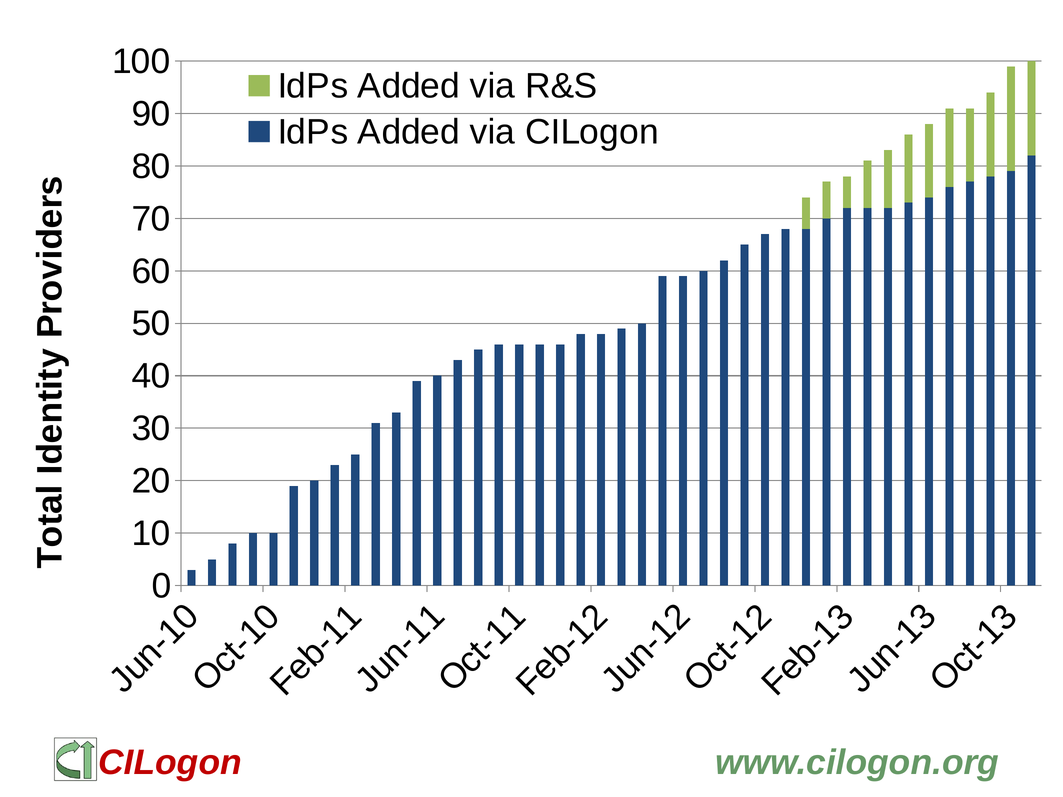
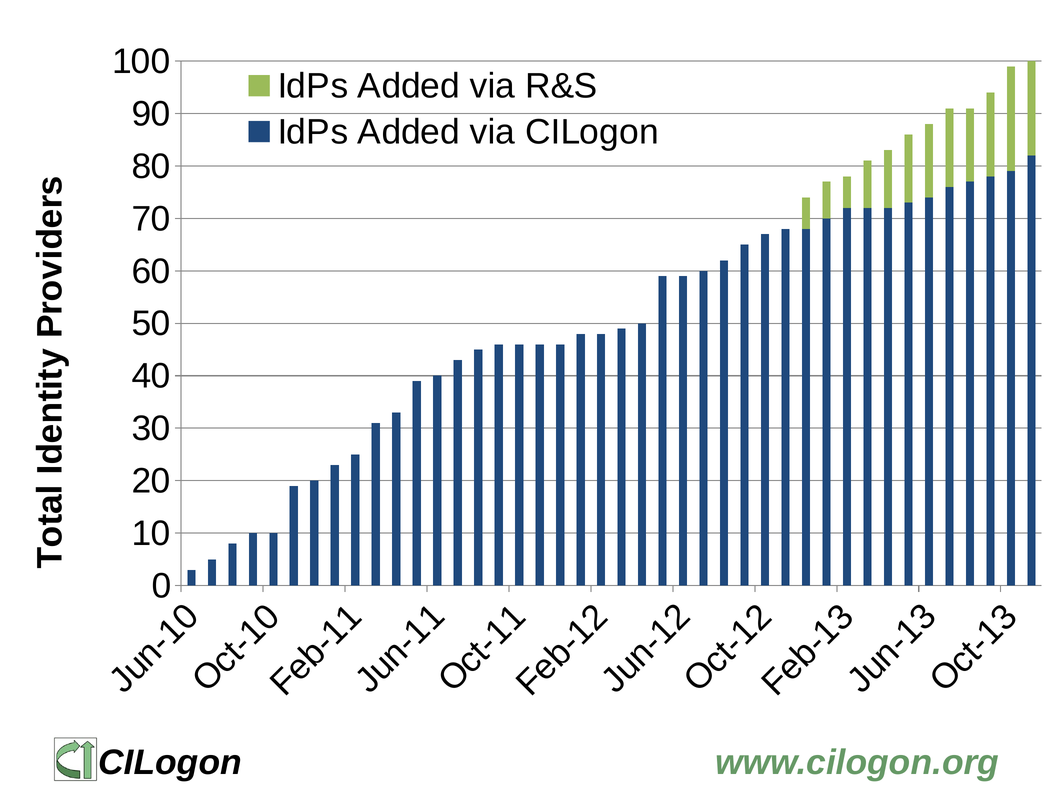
CILogon colour: red -> black (170, 763)
